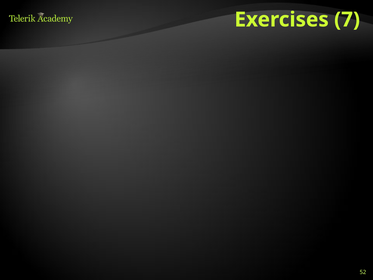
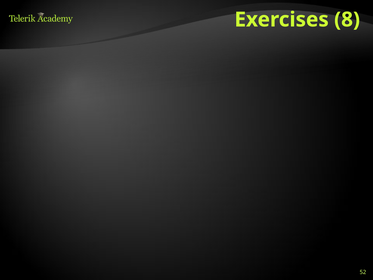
7: 7 -> 8 (347, 20)
